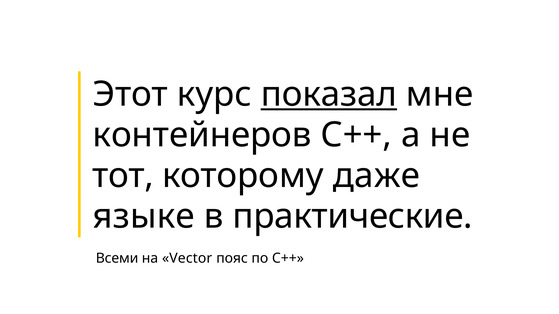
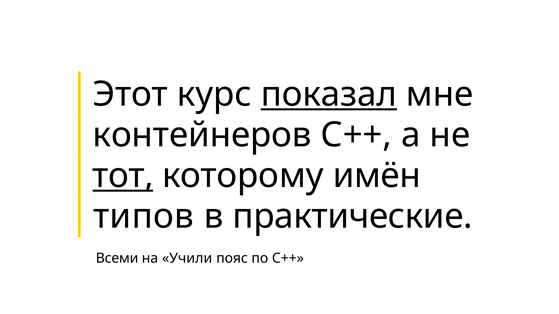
тот underline: none -> present (123, 176)
даже: даже -> имён (377, 176)
языке: языке -> типов (144, 217)
Vector: Vector -> Учили (187, 259)
